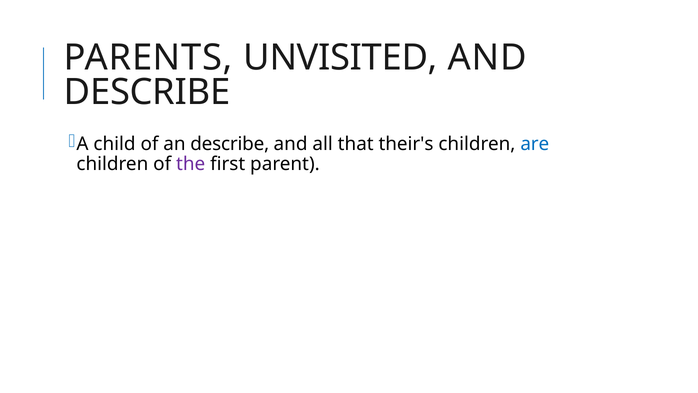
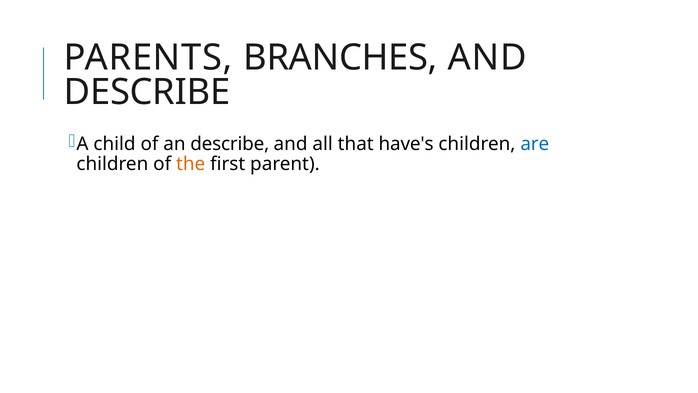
UNVISITED: UNVISITED -> BRANCHES (340, 57)
their's: their's -> have's (406, 144)
the colour: purple -> orange (191, 164)
